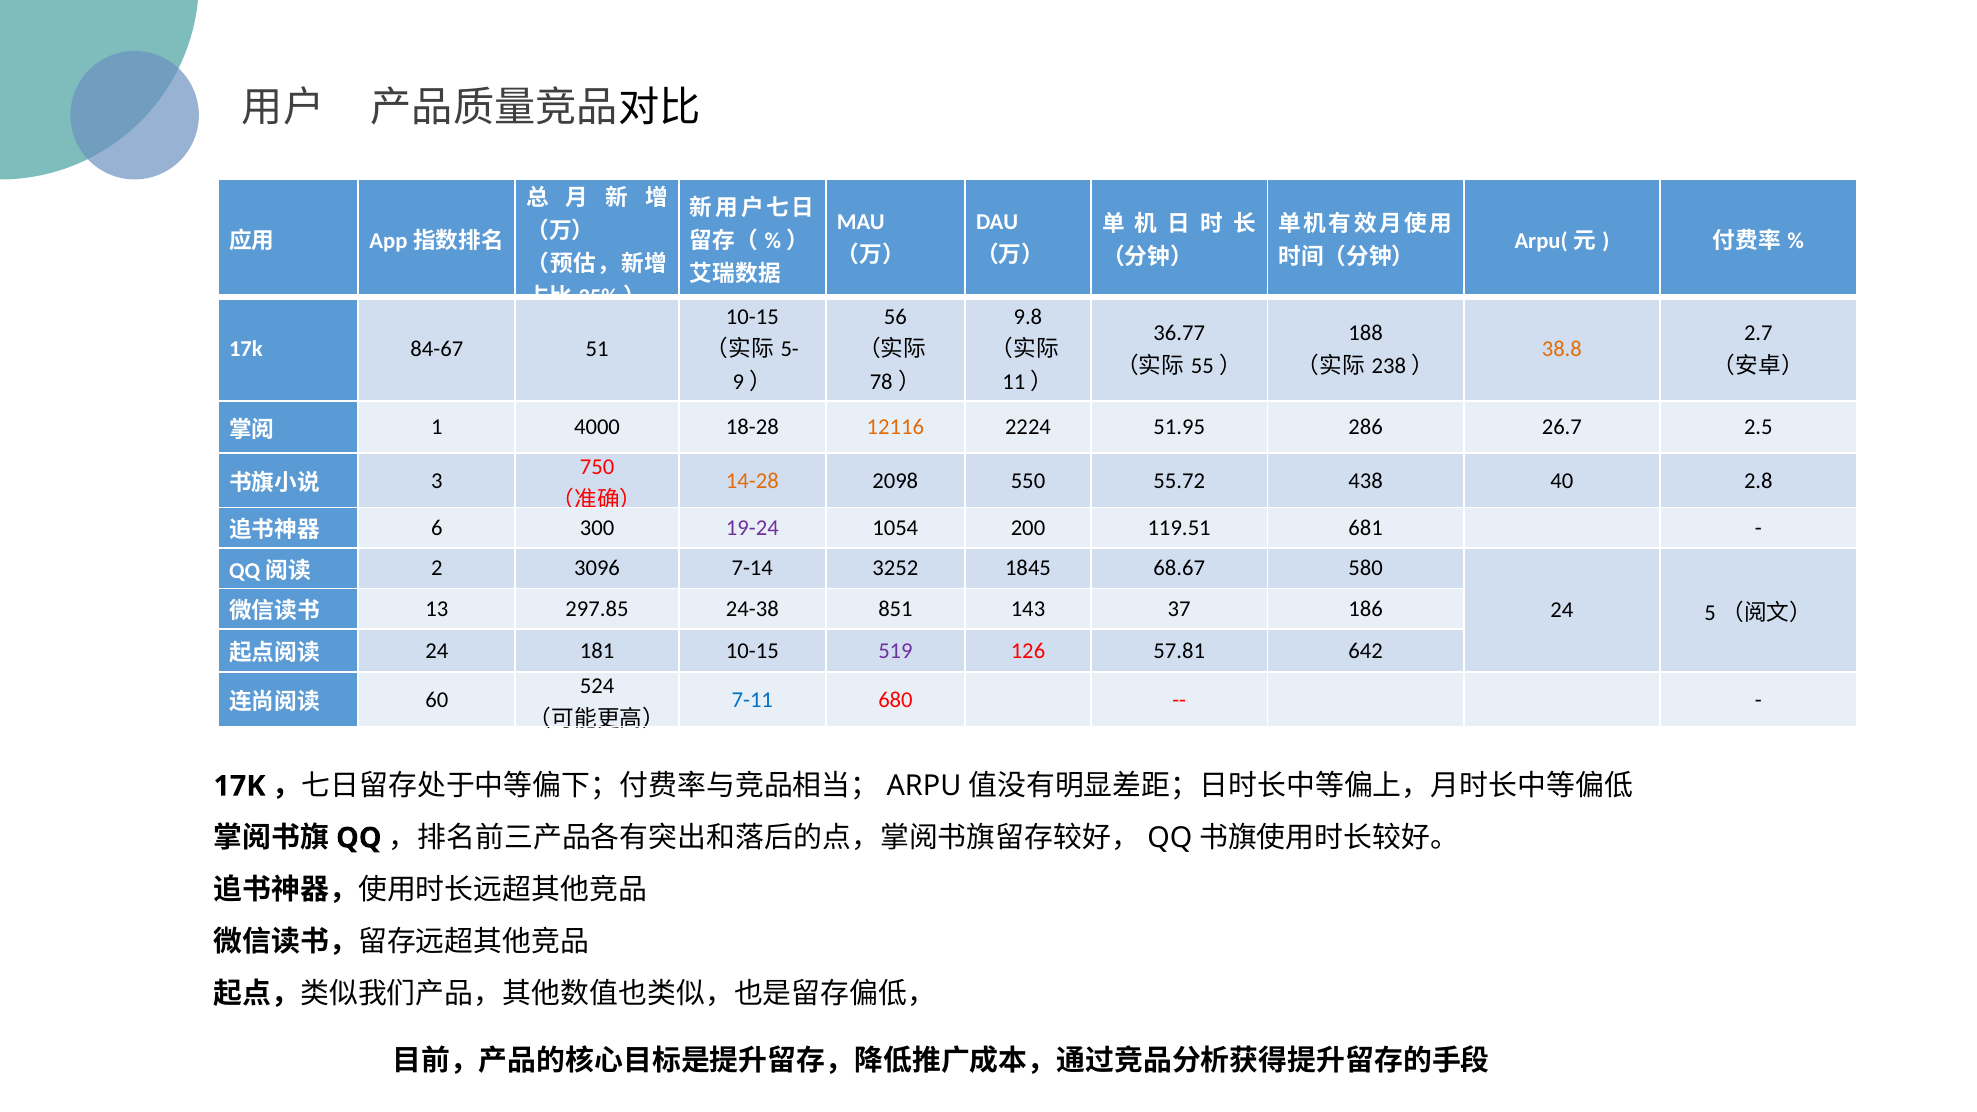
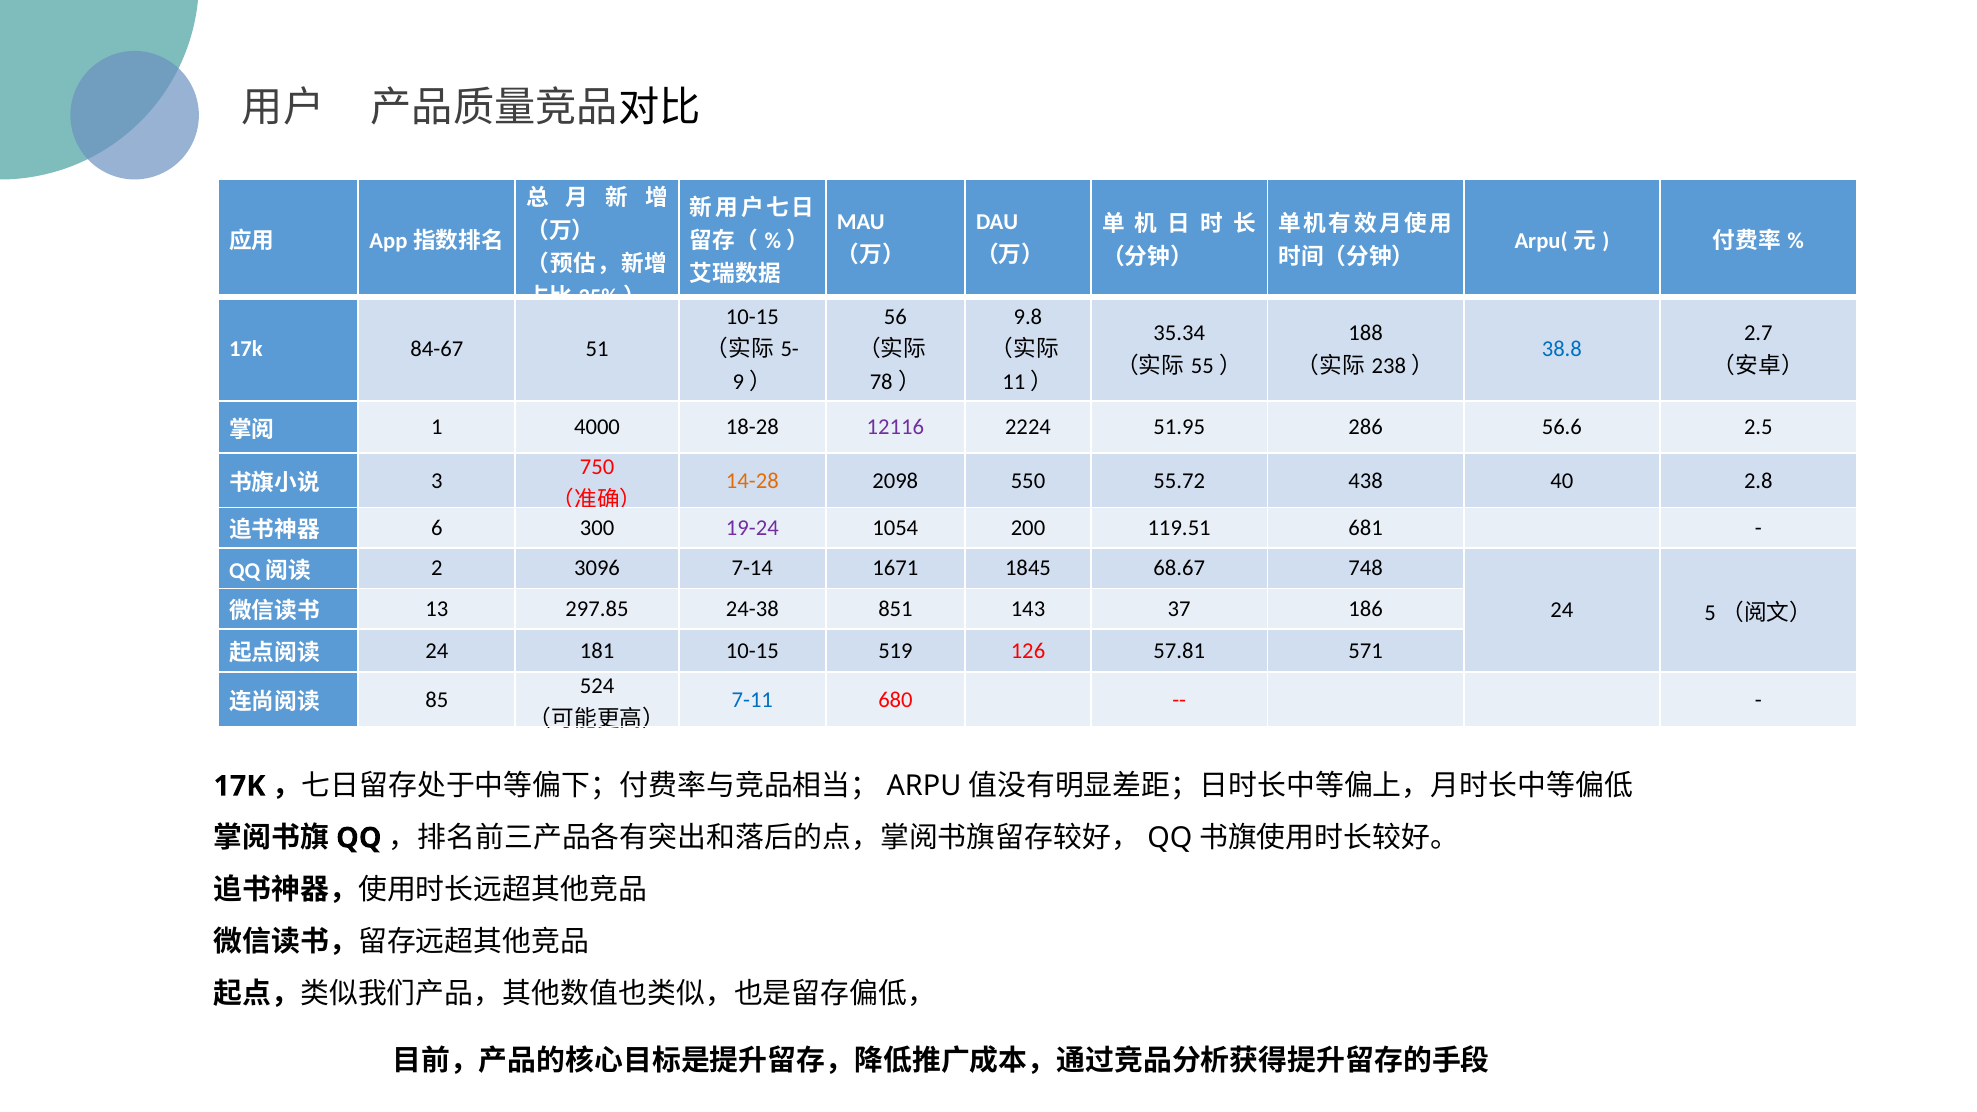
36.77: 36.77 -> 35.34 (1179, 333)
38.8 colour: orange -> blue (1562, 349)
12116 colour: orange -> purple (895, 427)
26.7: 26.7 -> 56.6 (1562, 427)
3252: 3252 -> 1671 (895, 569)
580: 580 -> 748 (1366, 569)
519 colour: purple -> black (895, 651)
642: 642 -> 571 (1366, 651)
60: 60 -> 85 (437, 700)
